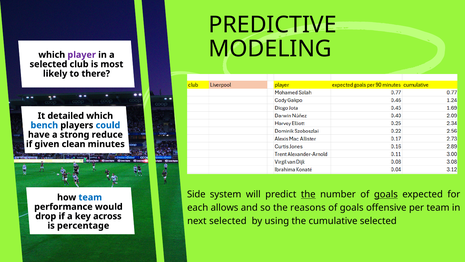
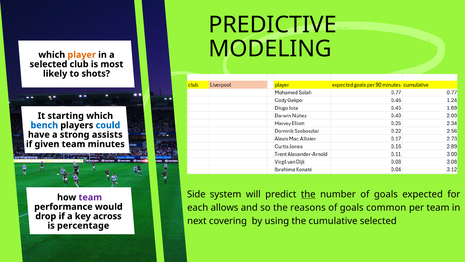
player colour: purple -> orange (82, 55)
there: there -> shots (96, 74)
detailed: detailed -> starting (66, 116)
reduce: reduce -> assists (107, 134)
given clean: clean -> team (74, 144)
goals underline: present -> none (386, 194)
team colour: blue -> purple (90, 197)
offensive: offensive -> common (386, 207)
next selected: selected -> covering (228, 221)
